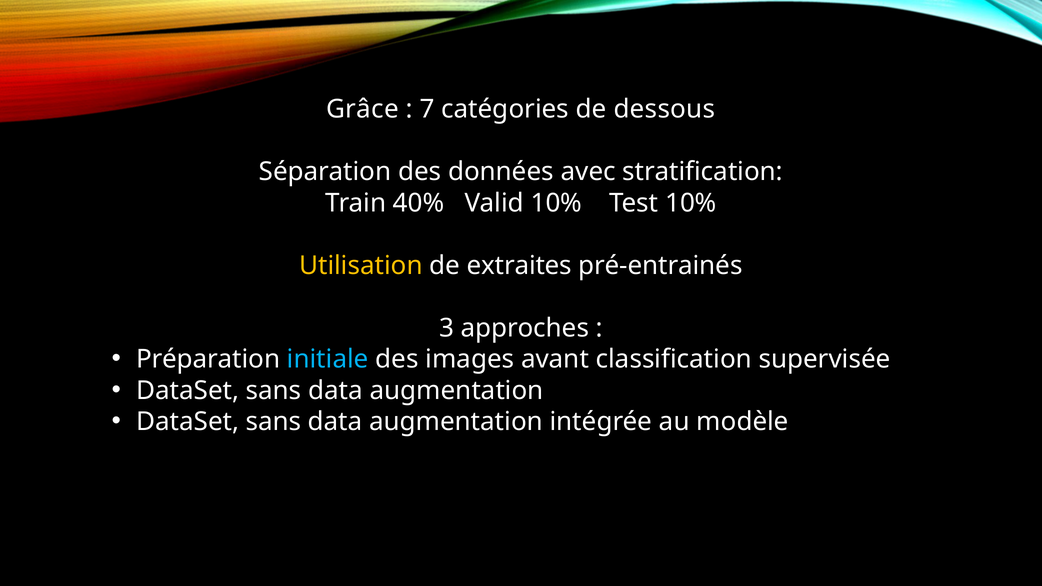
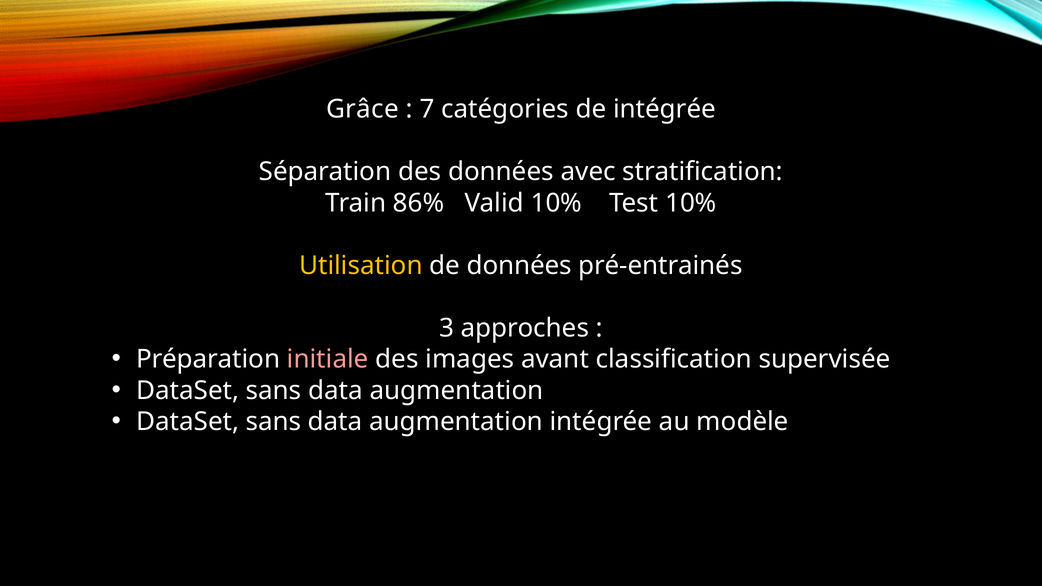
de dessous: dessous -> intégrée (665, 109)
40%: 40% -> 86% (419, 203)
de extraites: extraites -> données (519, 265)
initiale colour: light blue -> pink (328, 359)
